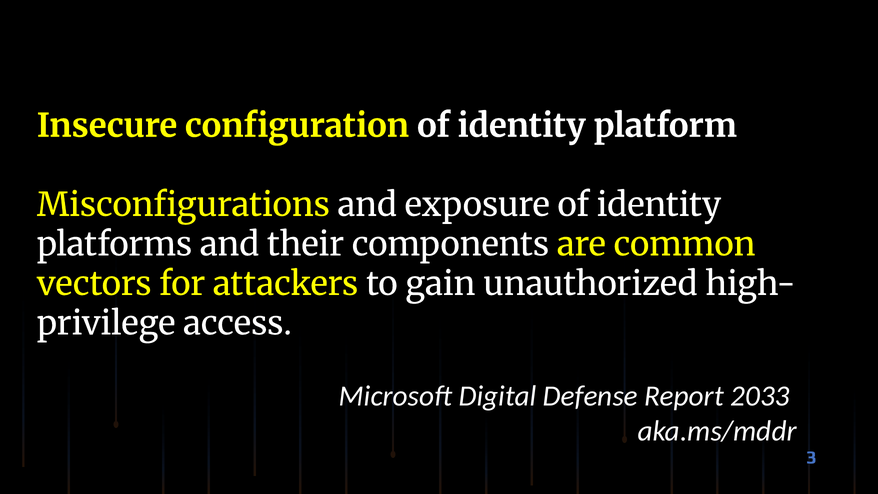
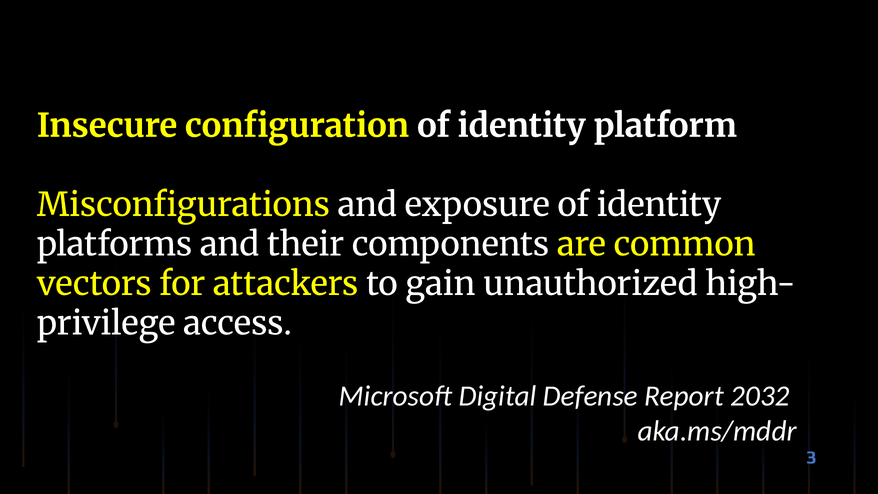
2033: 2033 -> 2032 (760, 396)
